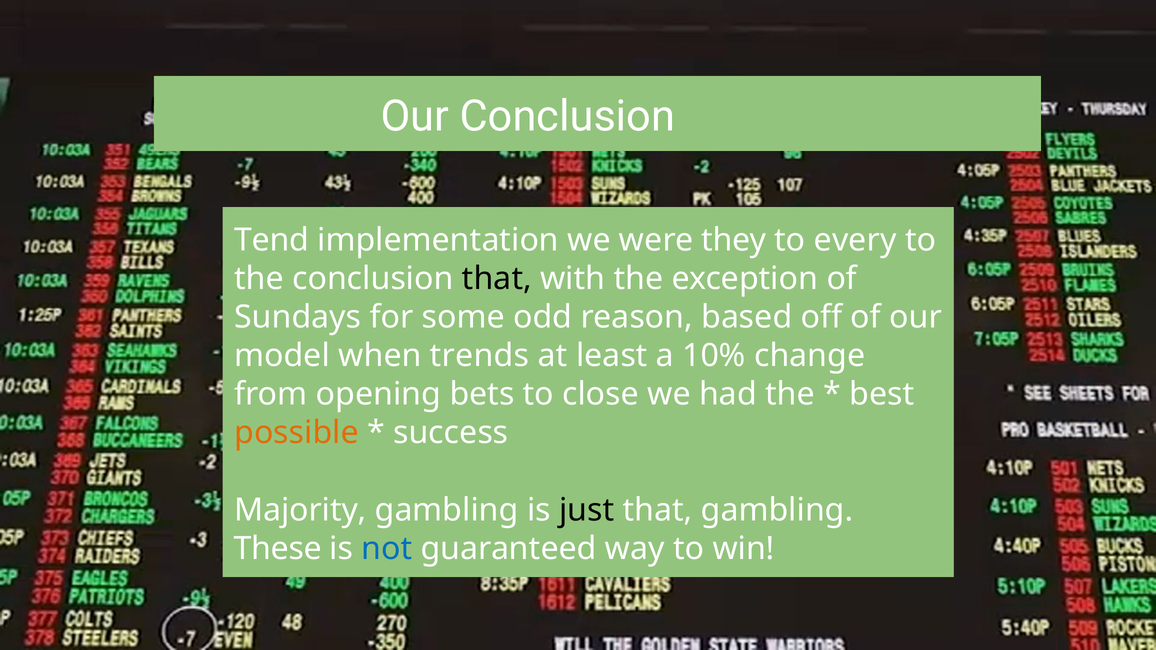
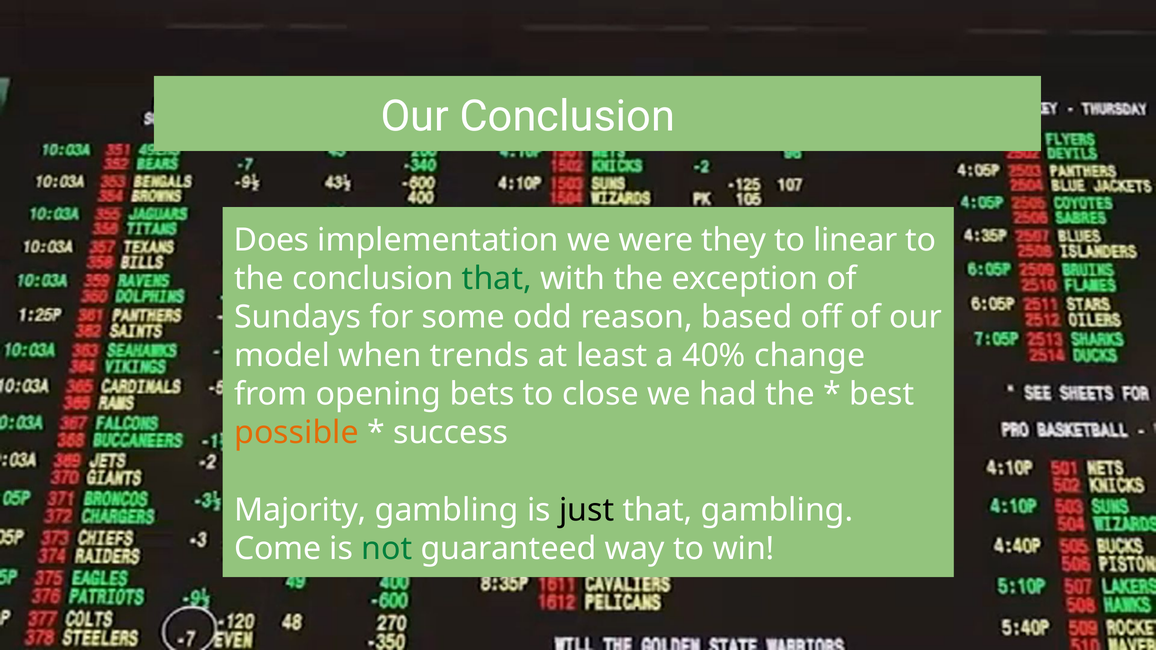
Tend: Tend -> Does (272, 240)
every: every -> linear (855, 240)
that colour: black -> green (497, 279)
10%: 10% -> 40% (714, 356)
These: These -> Come (278, 549)
not colour: blue -> green (387, 549)
